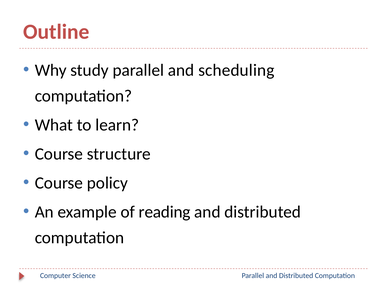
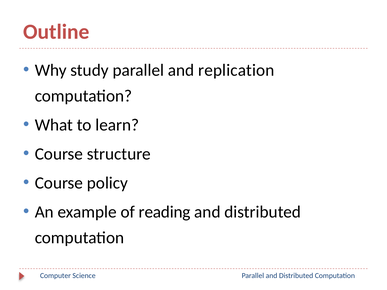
scheduling: scheduling -> replication (236, 70)
